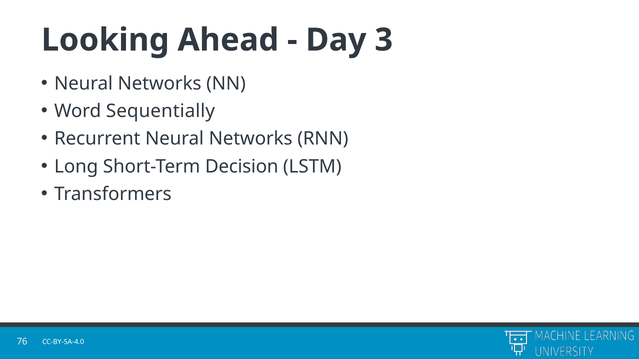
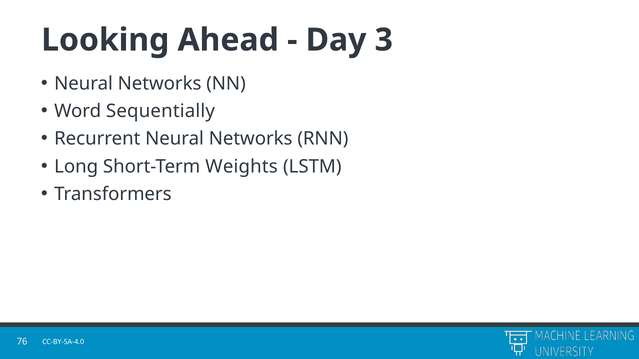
Decision: Decision -> Weights (242, 167)
